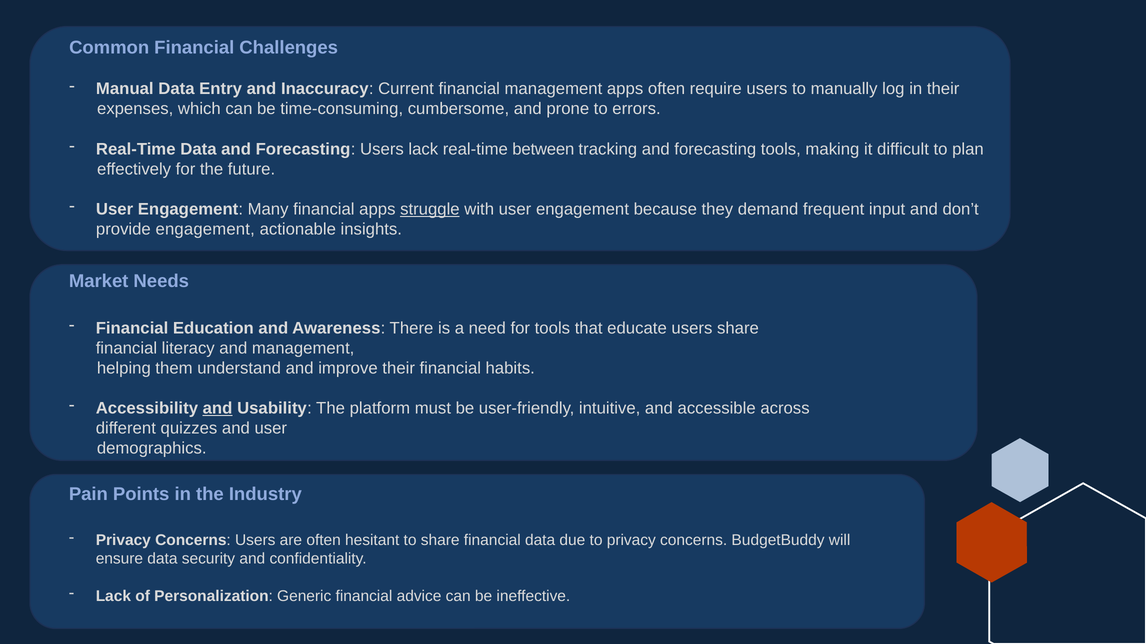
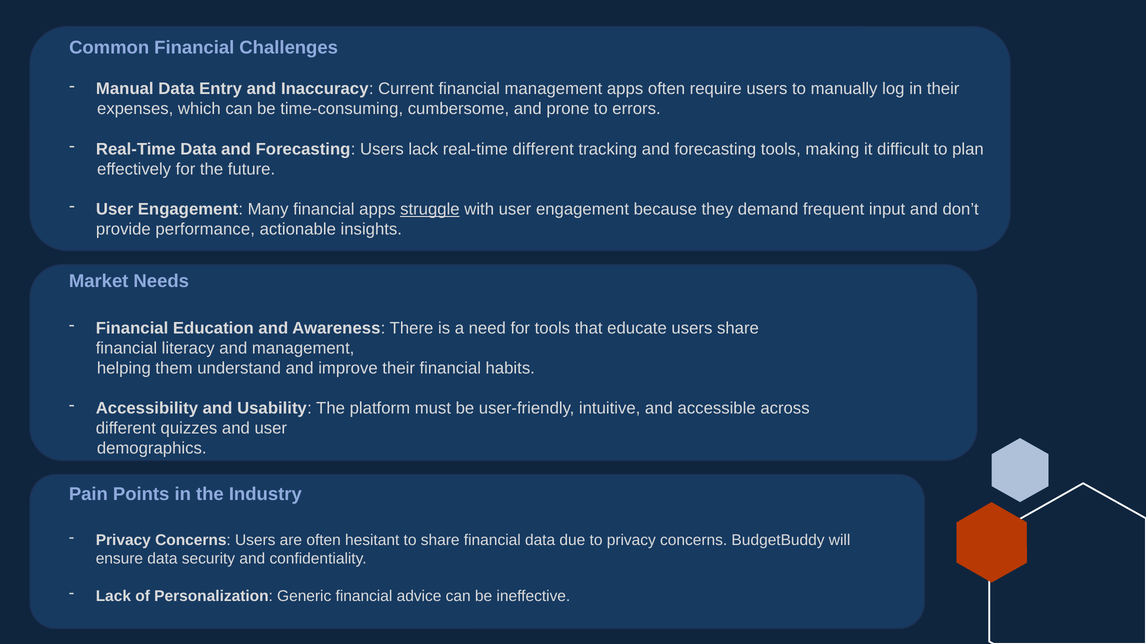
real-time between: between -> different (543, 149)
provide engagement: engagement -> performance (205, 229)
and underline: present -> none (218, 409)
